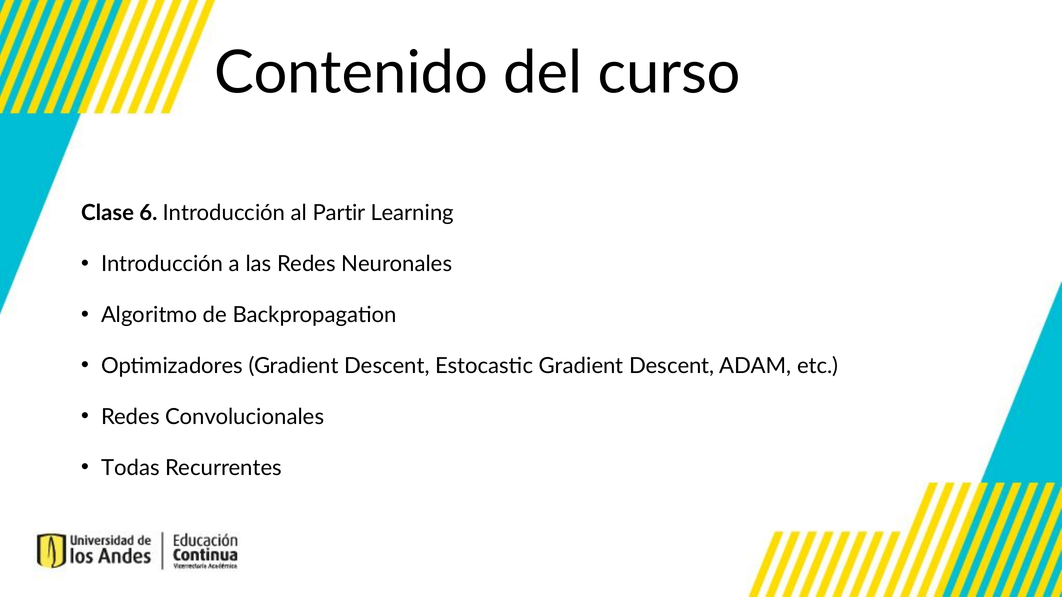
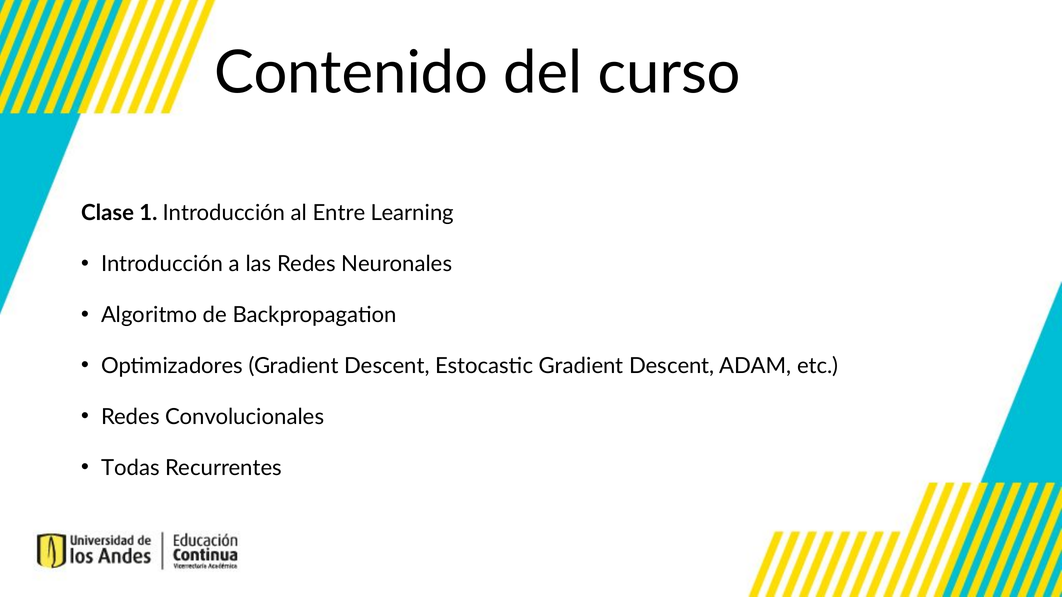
6: 6 -> 1 (148, 213)
Partir: Partir -> Entre (339, 213)
